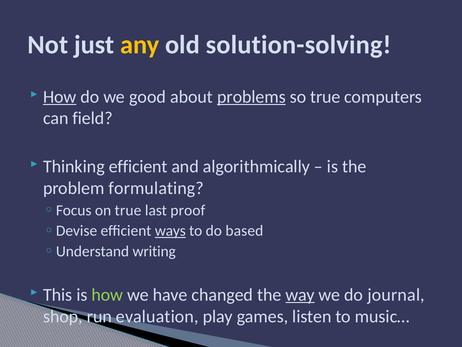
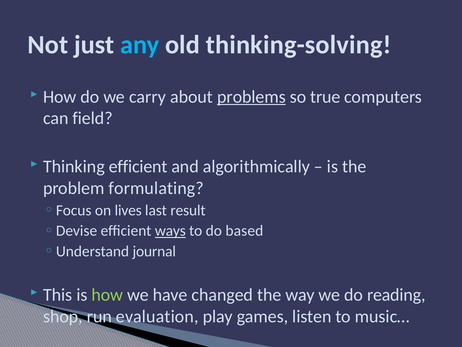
any colour: yellow -> light blue (140, 45)
solution-solving: solution-solving -> thinking-solving (299, 45)
How underline: present -> none (60, 97)
good: good -> carry (148, 97)
on true: true -> lives (128, 210)
proof: proof -> result (188, 210)
writing: writing -> journal (154, 251)
way underline: present -> none (300, 294)
journal: journal -> reading (396, 294)
